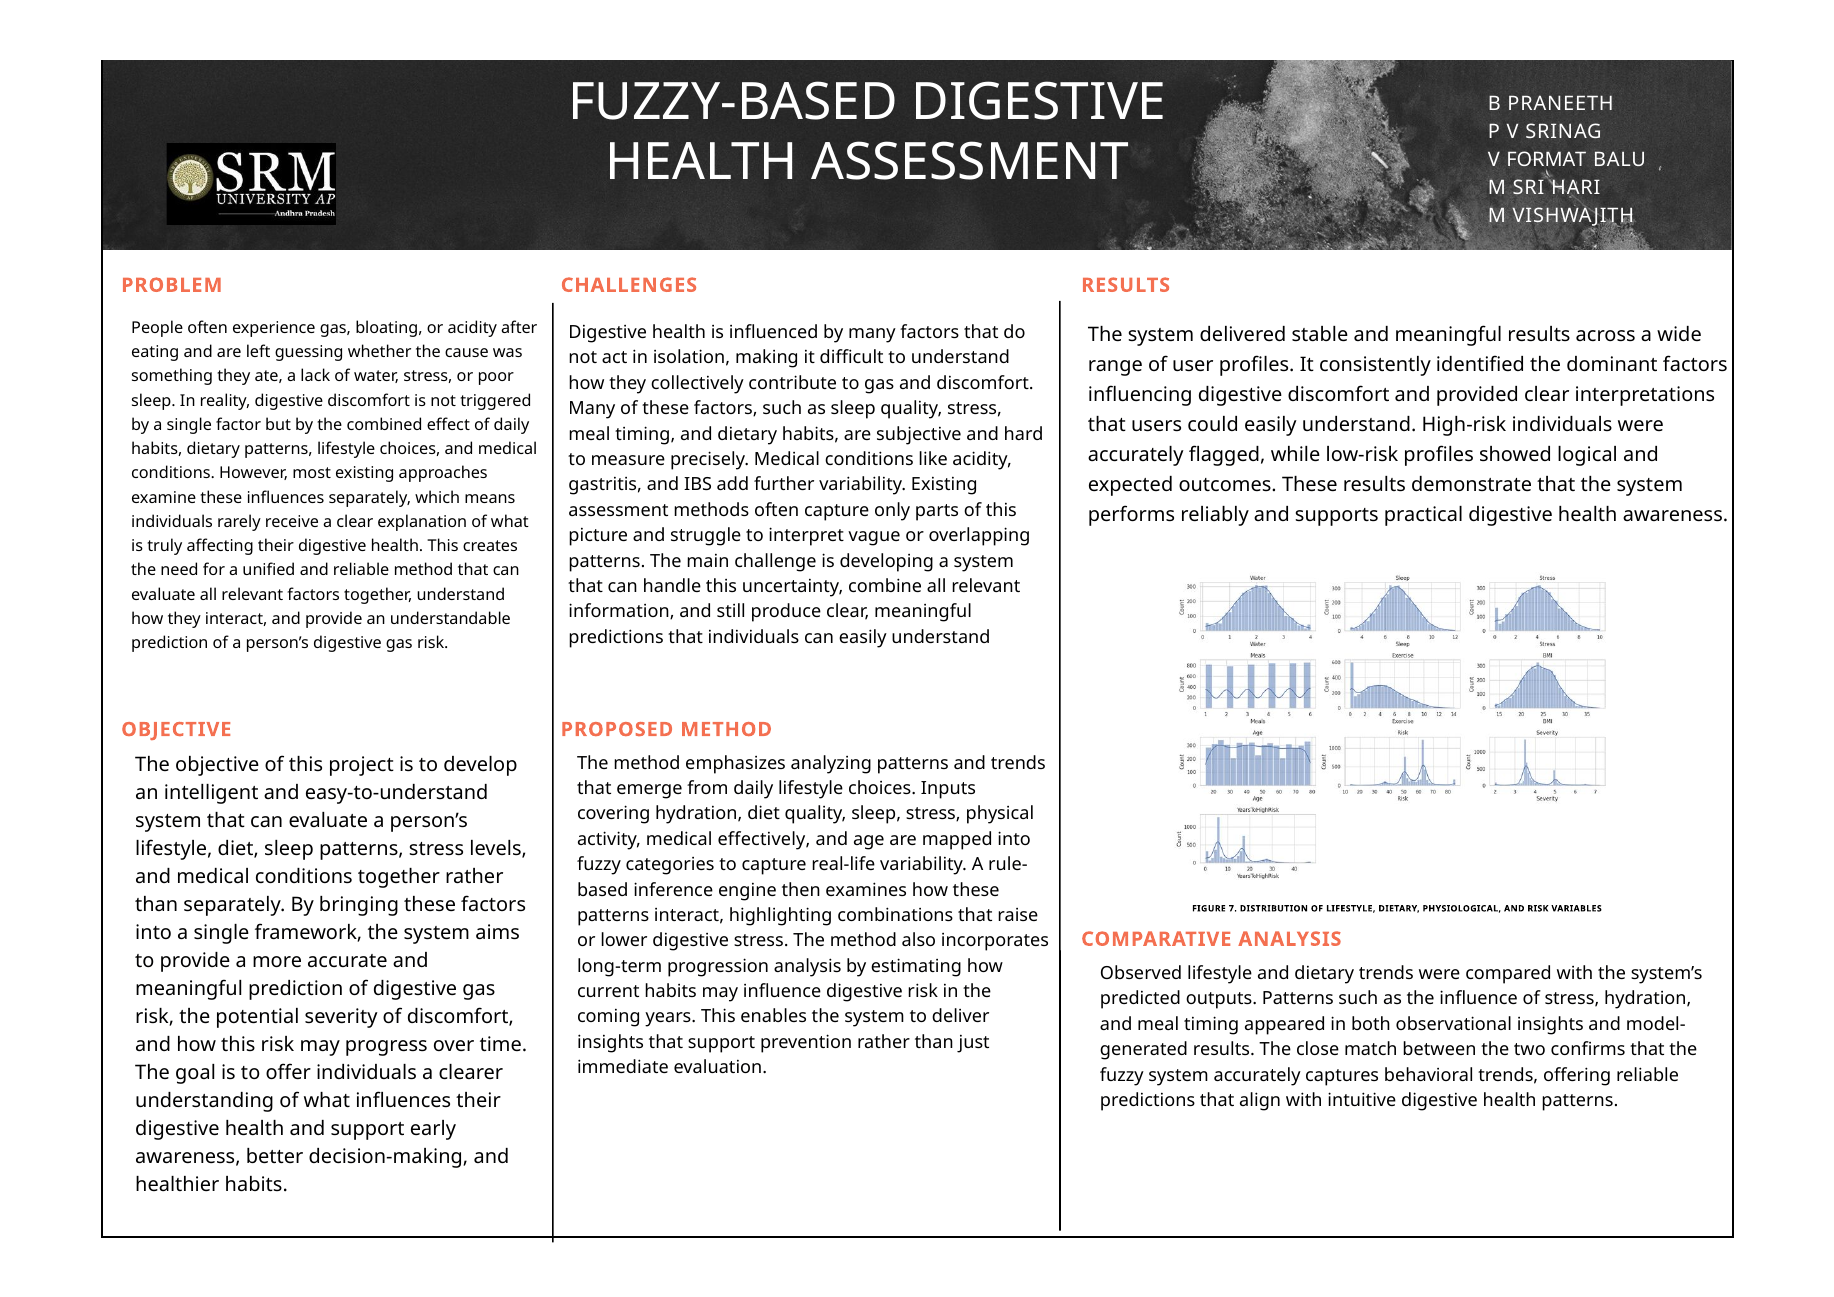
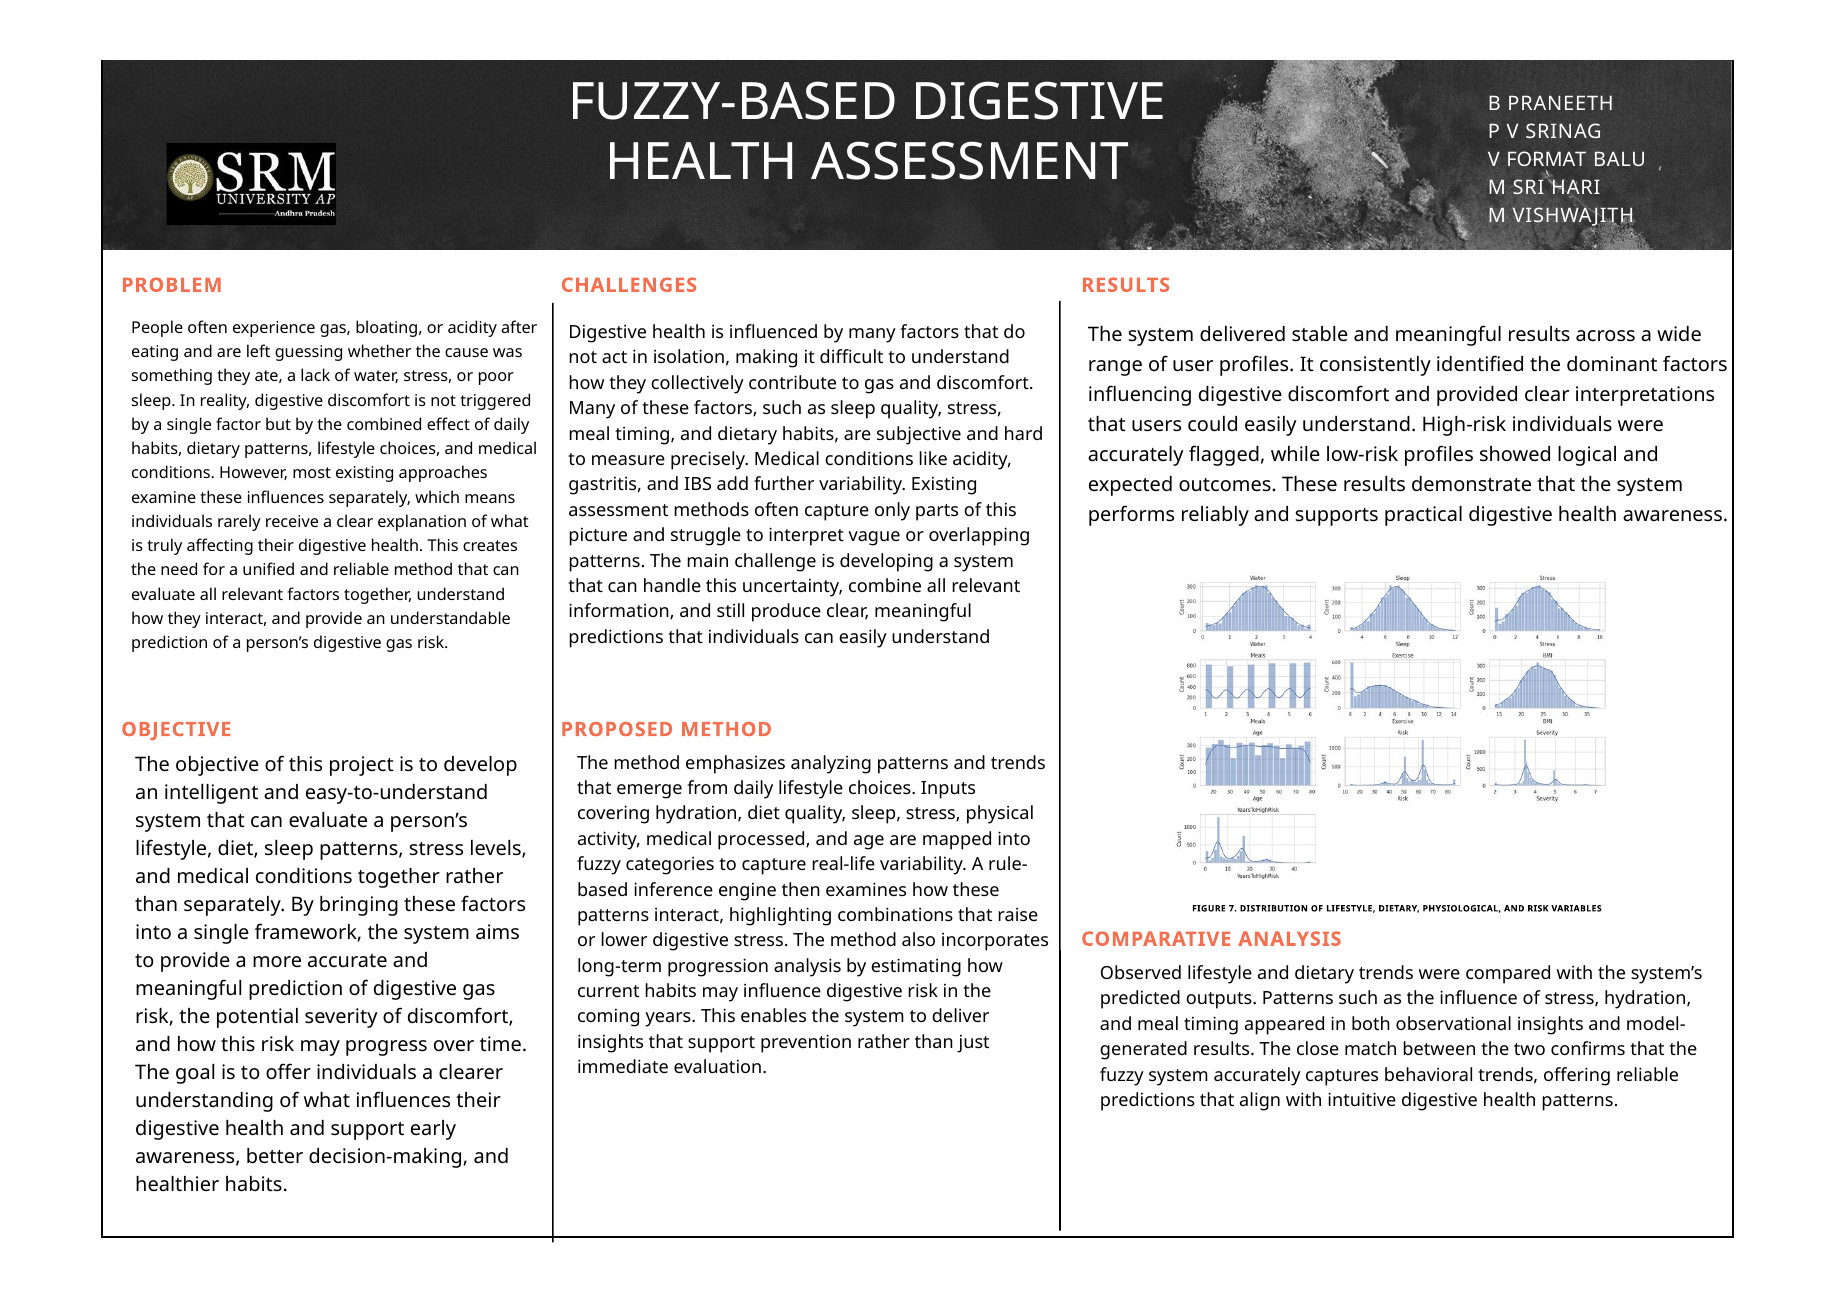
effectively: effectively -> processed (764, 839)
